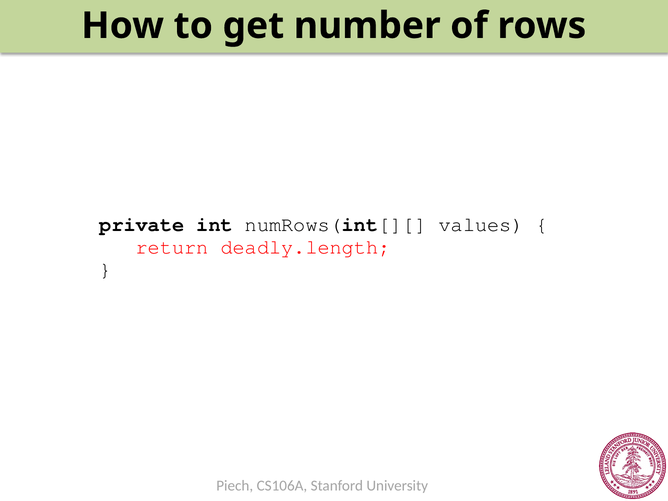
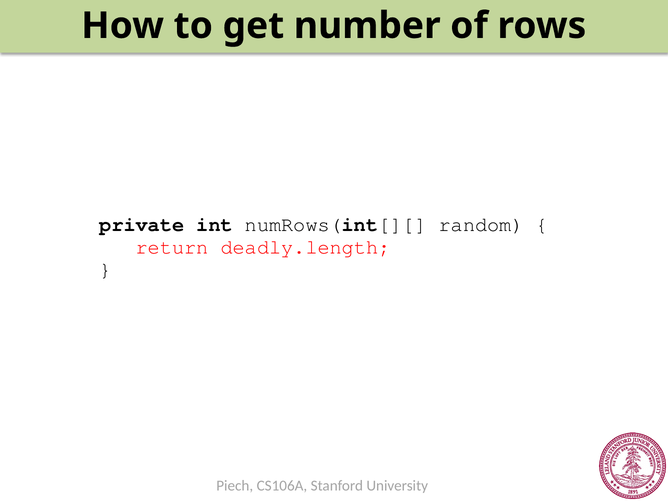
values: values -> random (481, 224)
